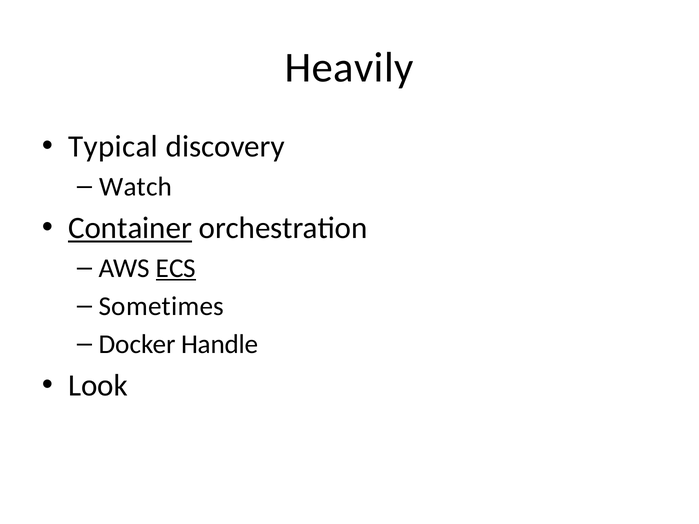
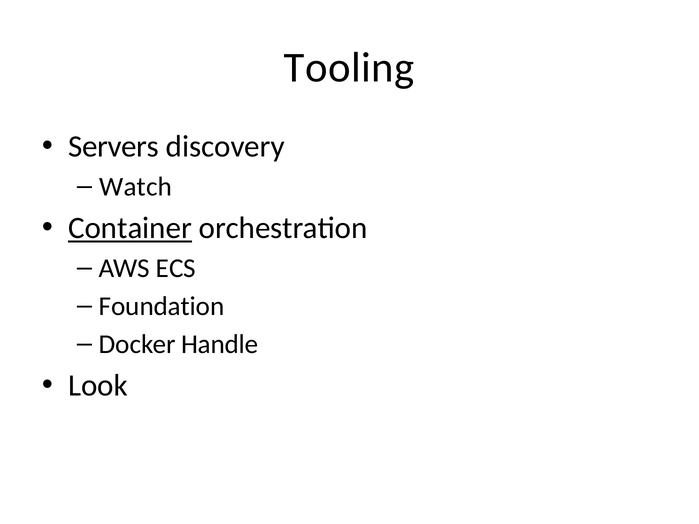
Heavily: Heavily -> Tooling (349, 68)
Typical: Typical -> Servers (114, 147)
ECS underline: present -> none (176, 268)
Sometimes: Sometimes -> Foundation (162, 306)
